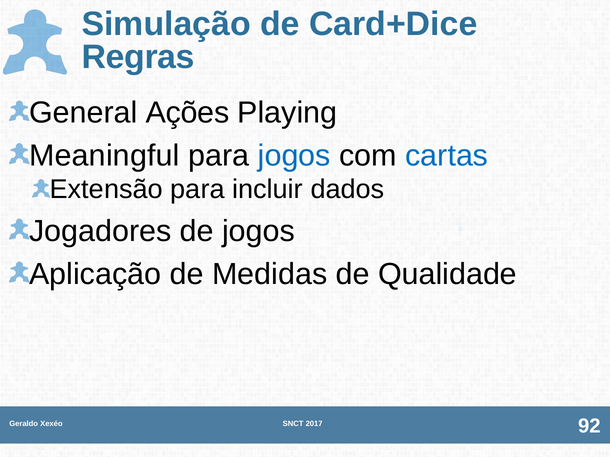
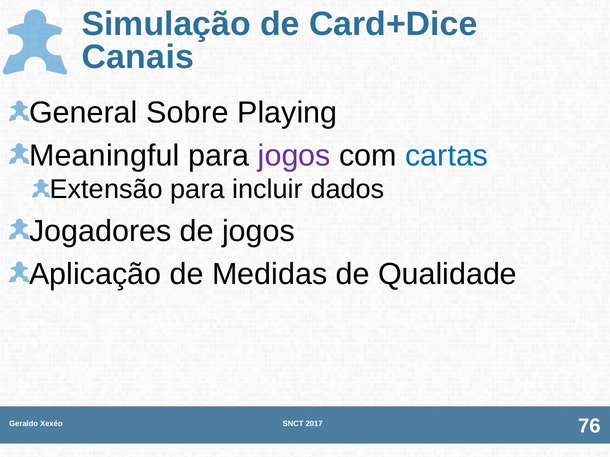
Regras: Regras -> Canais (138, 57)
Ações: Ações -> Sobre (187, 113)
jogos colour: blue -> purple (294, 156)
92: 92 -> 76 (589, 426)
